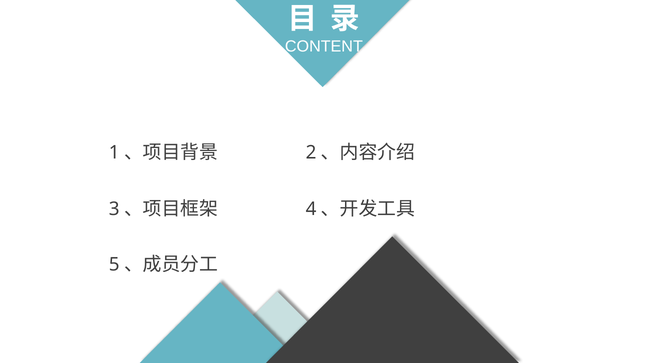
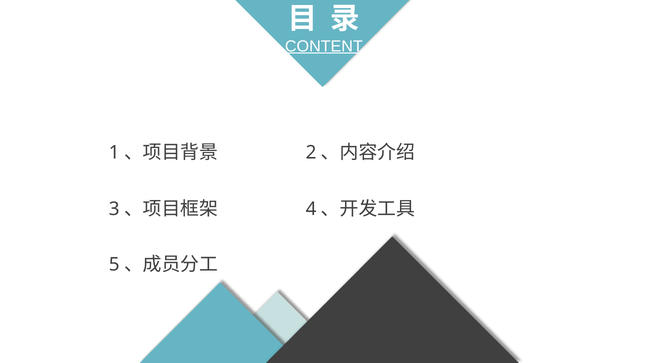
CONTENT underline: none -> present (324, 46)
